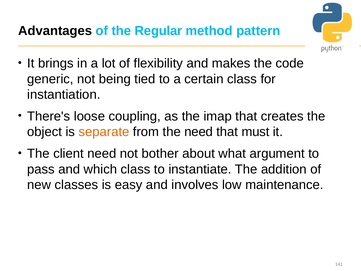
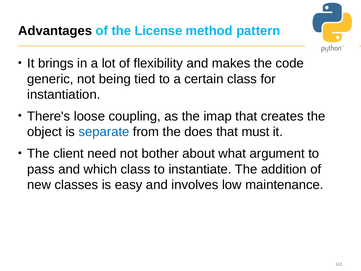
Regular: Regular -> License (158, 31)
separate colour: orange -> blue (104, 132)
the need: need -> does (199, 132)
